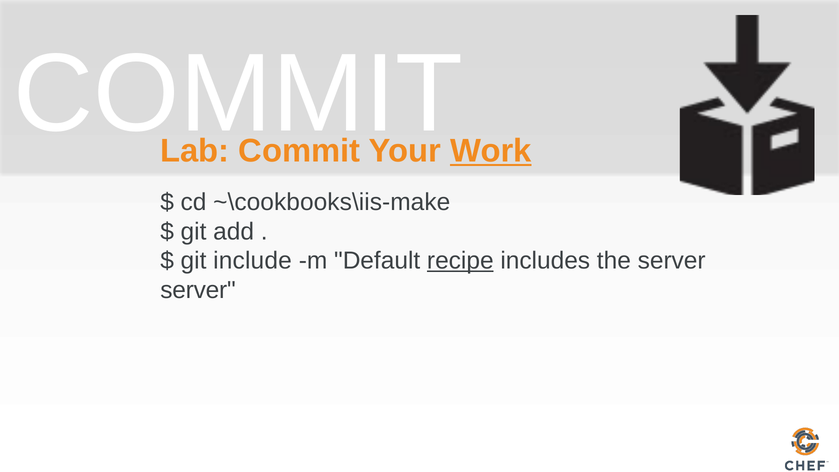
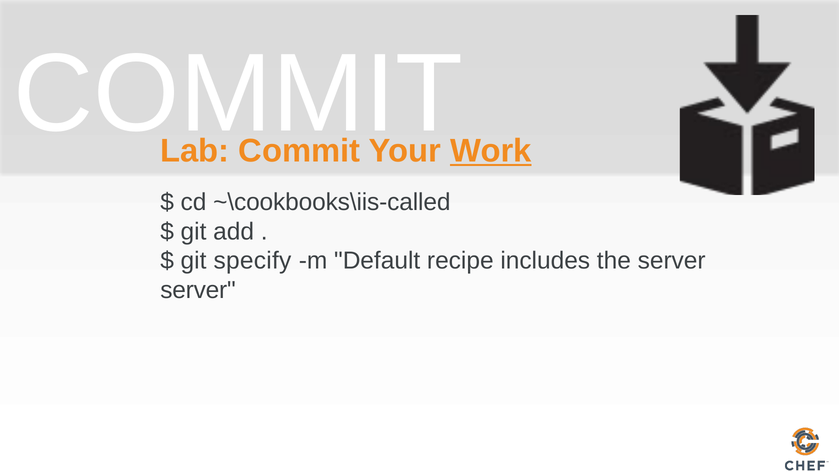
~\cookbooks\iis-make: ~\cookbooks\iis-make -> ~\cookbooks\iis-called (332, 202)
include: include -> specify (252, 261)
recipe underline: present -> none (460, 261)
